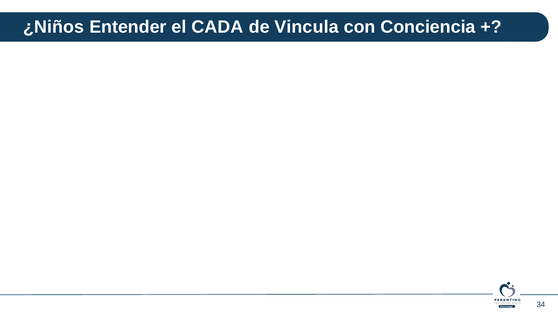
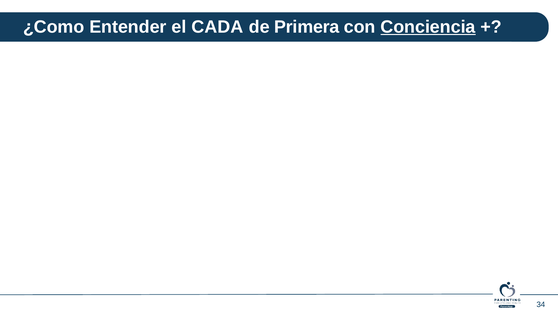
¿Niños: ¿Niños -> ¿Como (54, 27)
Vincula: Vincula -> Primera (307, 27)
Conciencia underline: none -> present (428, 27)
